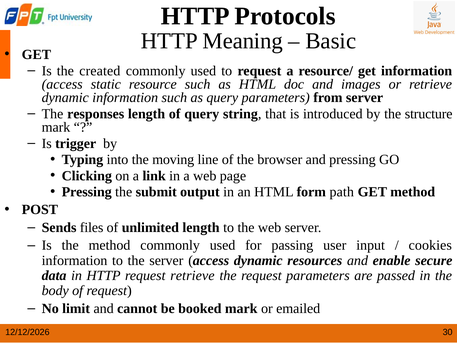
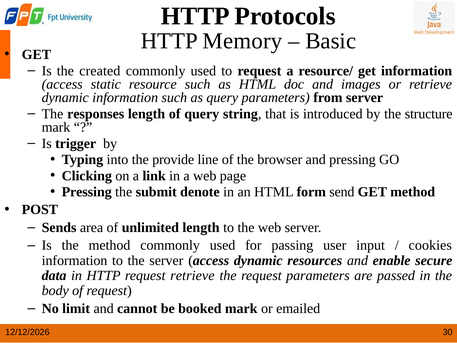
Meaning: Meaning -> Memory (242, 41)
moving: moving -> provide (173, 159)
output: output -> denote (200, 192)
path: path -> send (342, 192)
files: files -> area (92, 227)
